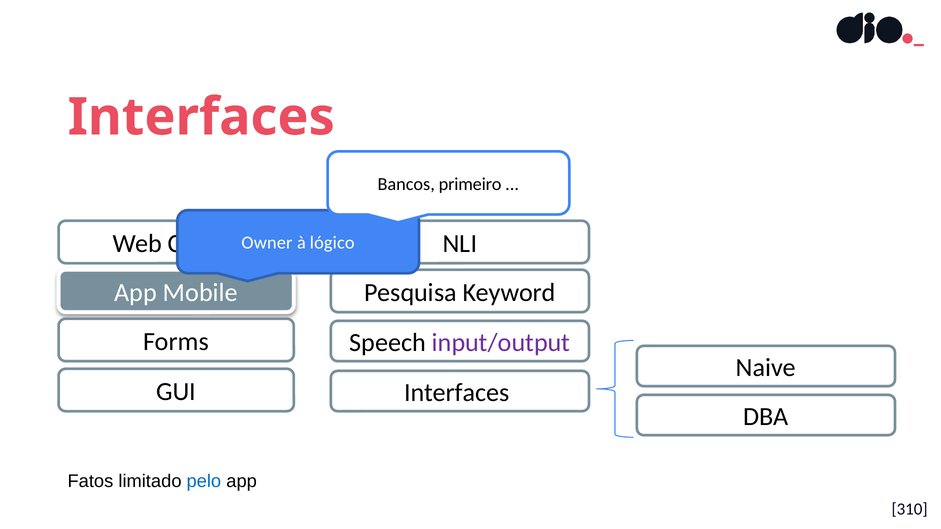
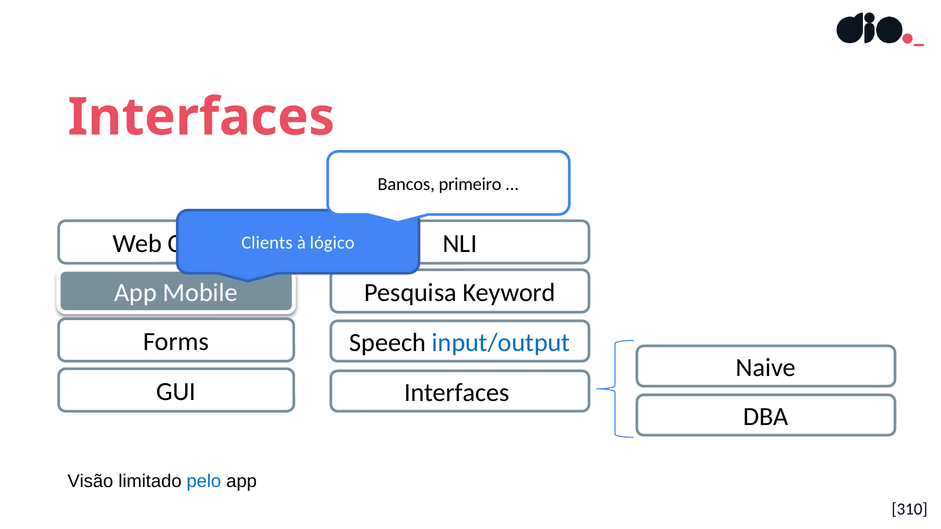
Owner: Owner -> Clients (267, 243)
input/output colour: purple -> blue (501, 343)
Fatos: Fatos -> Visão (90, 481)
